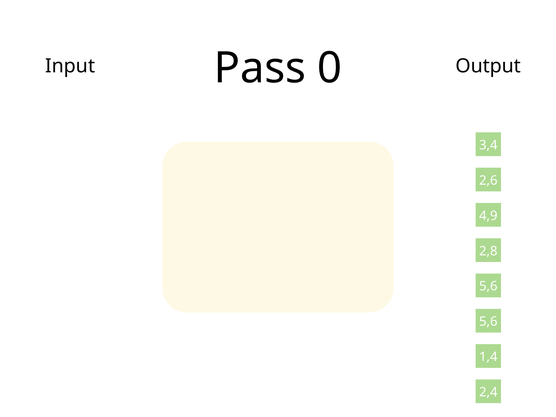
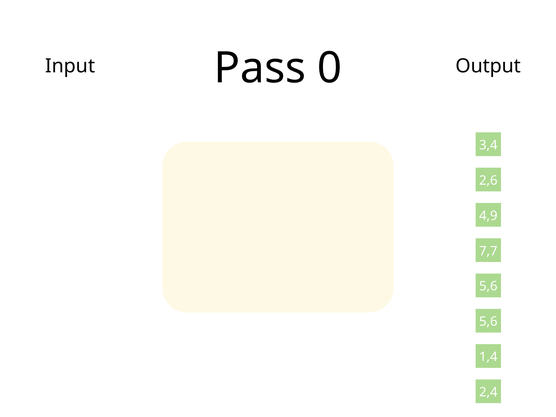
2,8: 2,8 -> 7,7 (488, 251)
